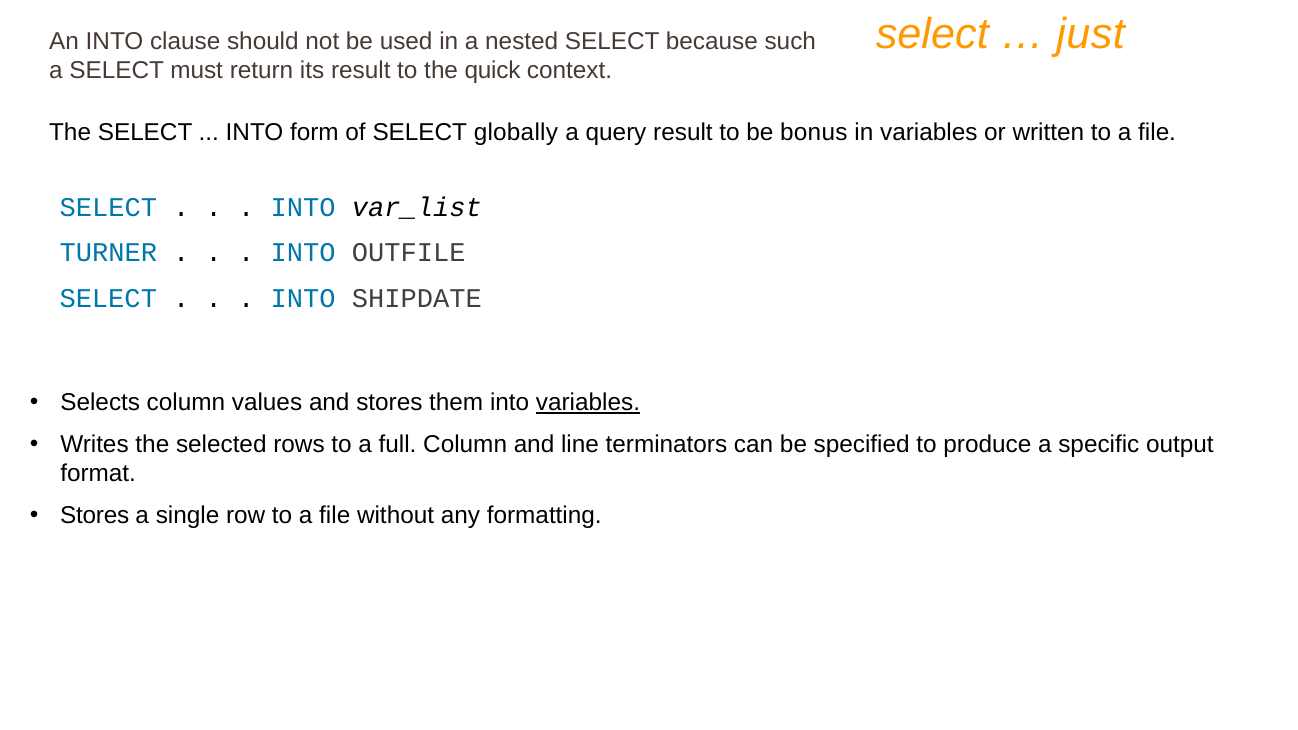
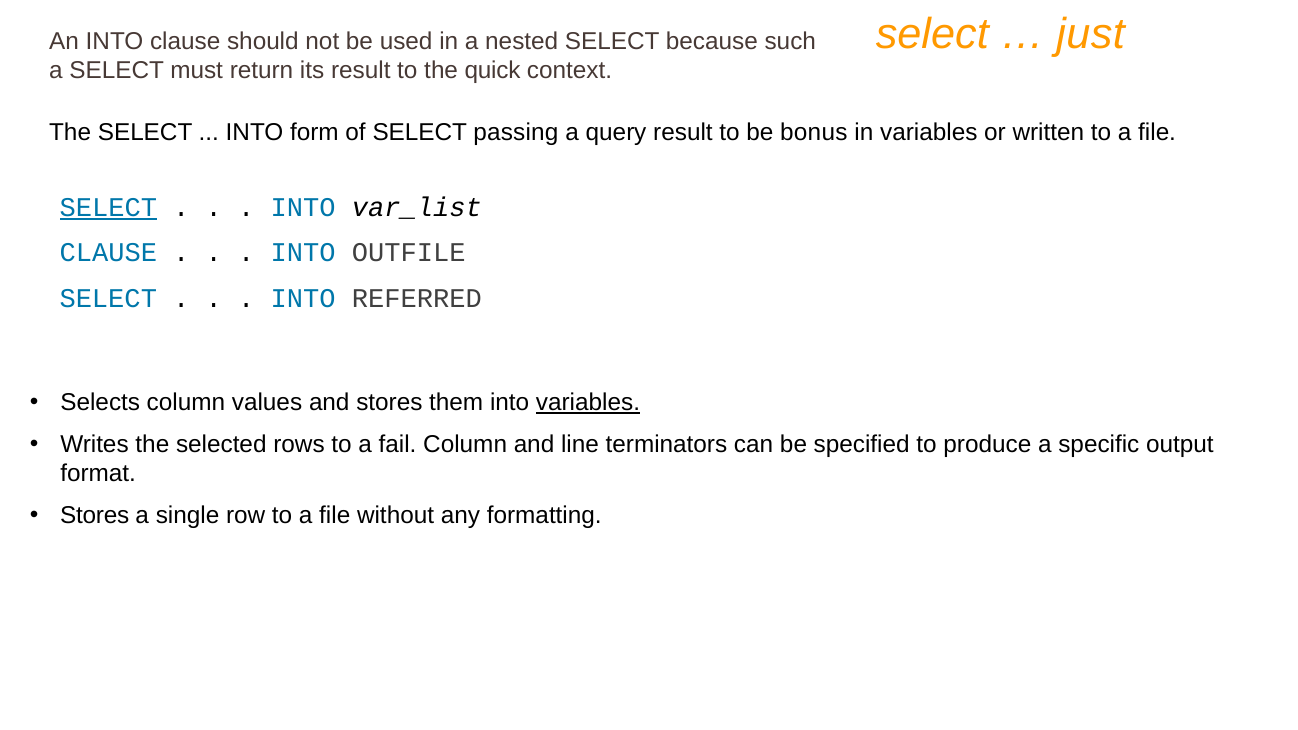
globally: globally -> passing (516, 132)
SELECT underline: none -> present (108, 208)
TURNER: TURNER -> CLAUSE (108, 253)
SHIPDATE: SHIPDATE -> REFERRED (417, 299)
full: full -> fail (398, 445)
